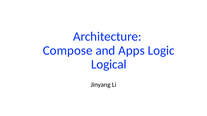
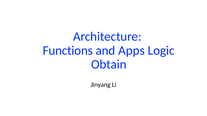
Compose: Compose -> Functions (68, 51)
Logical: Logical -> Obtain (109, 65)
